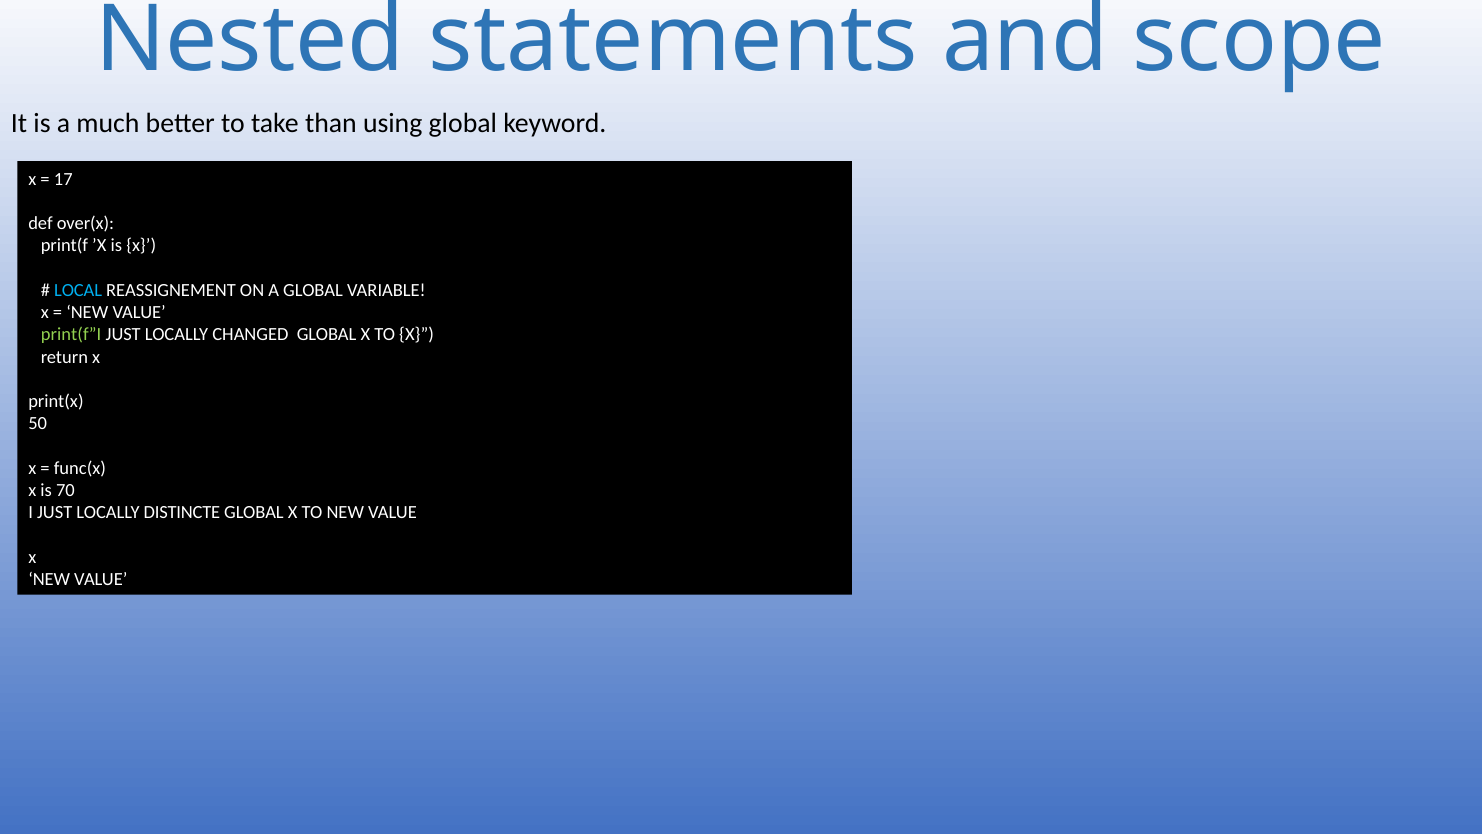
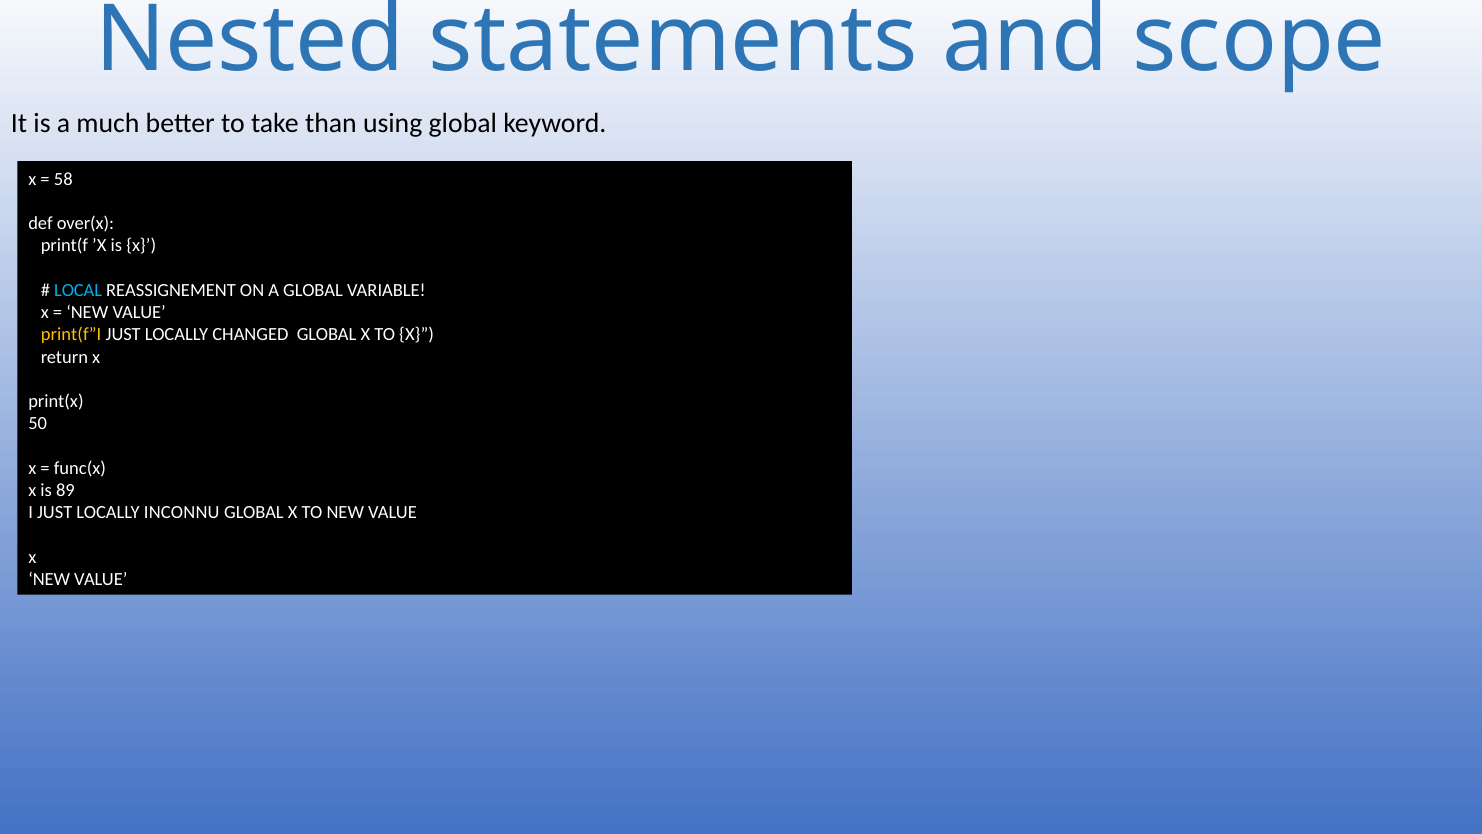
17: 17 -> 58 (63, 179)
print(f”I colour: light green -> yellow (71, 335)
70: 70 -> 89 (65, 490)
DISTINCTE: DISTINCTE -> INCONNU (182, 512)
